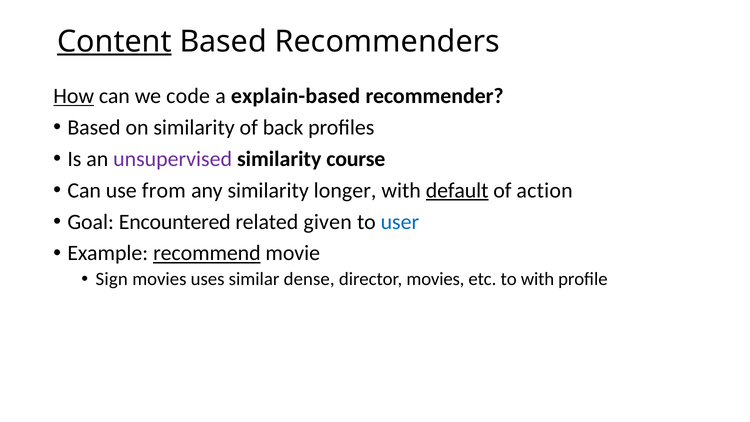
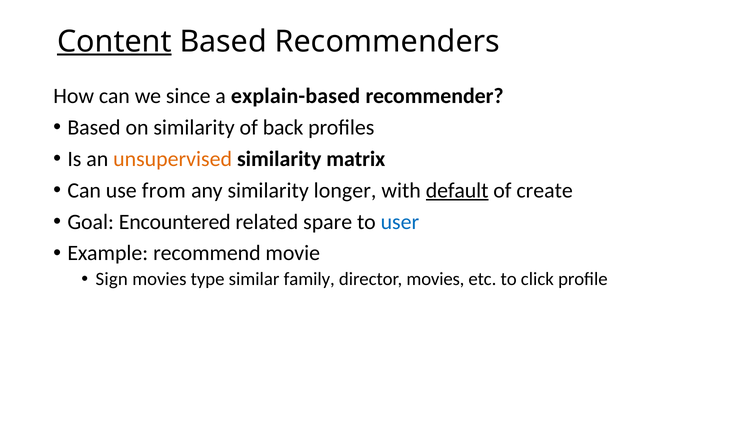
How underline: present -> none (74, 96)
code: code -> since (188, 96)
unsupervised colour: purple -> orange (173, 159)
course: course -> matrix (356, 159)
action: action -> create (545, 190)
given: given -> spare (328, 222)
recommend underline: present -> none (207, 253)
uses: uses -> type (208, 279)
dense: dense -> family (309, 279)
to with: with -> click (537, 279)
